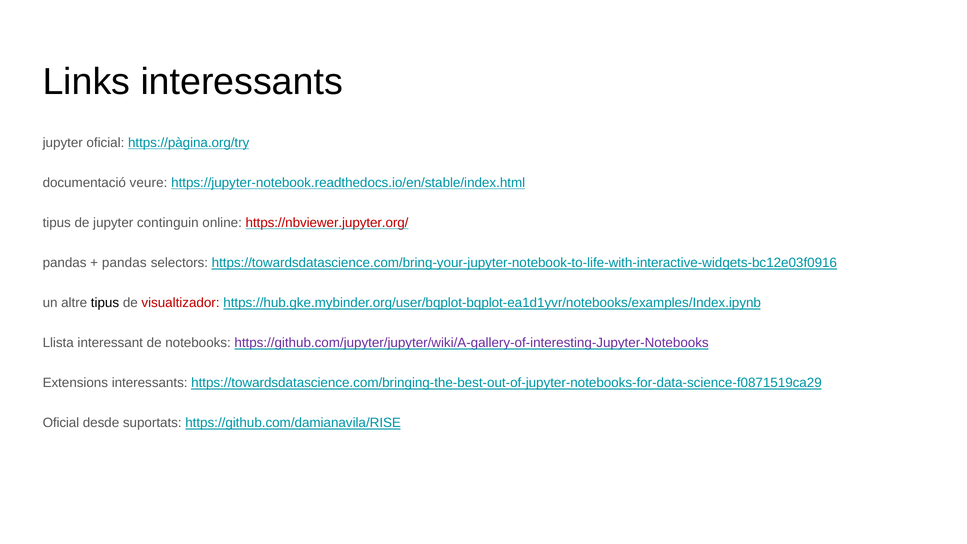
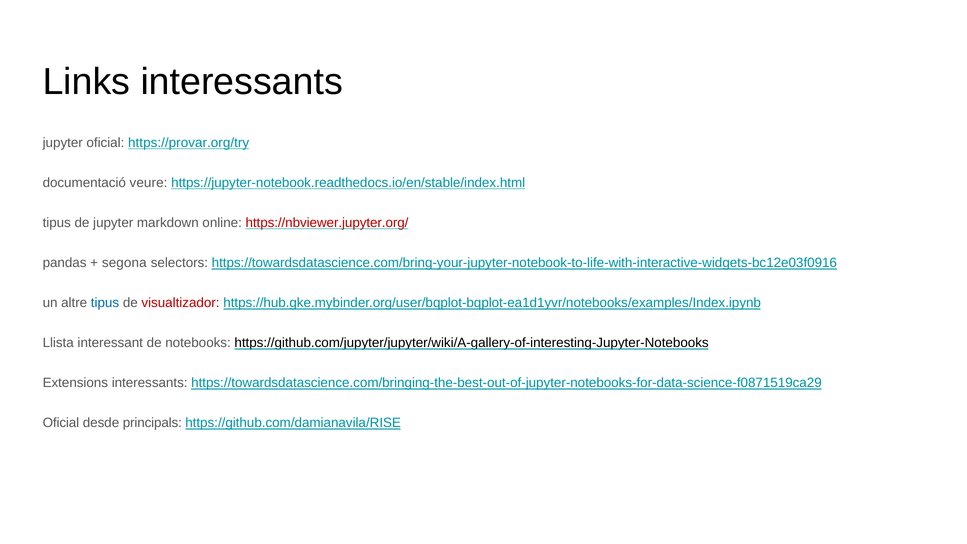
https://pàgina.org/try: https://pàgina.org/try -> https://provar.org/try (189, 143)
continguin: continguin -> markdown (168, 223)
pandas: pandas -> segona (124, 263)
tipus colour: black -> blue (105, 303)
https://github.com/jupyter/jupyter/wiki/A-gallery-of-interesting-Jupyter-Notebooks colour: purple -> black (472, 343)
suportats: suportats -> principals (152, 423)
